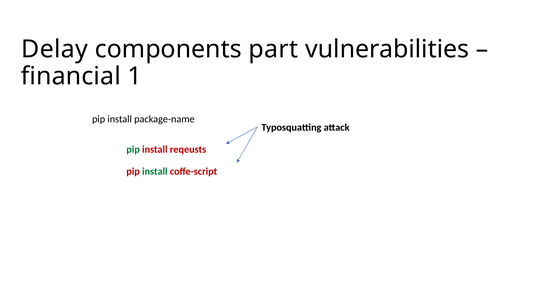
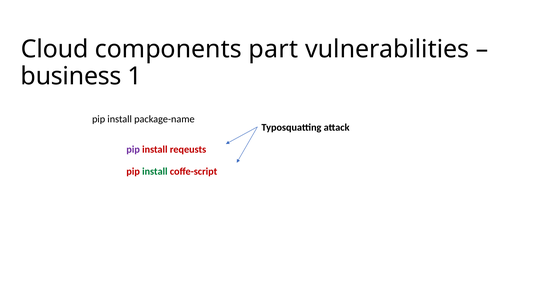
Delay: Delay -> Cloud (55, 49)
financial: financial -> business (71, 76)
pip colour: green -> purple (133, 149)
